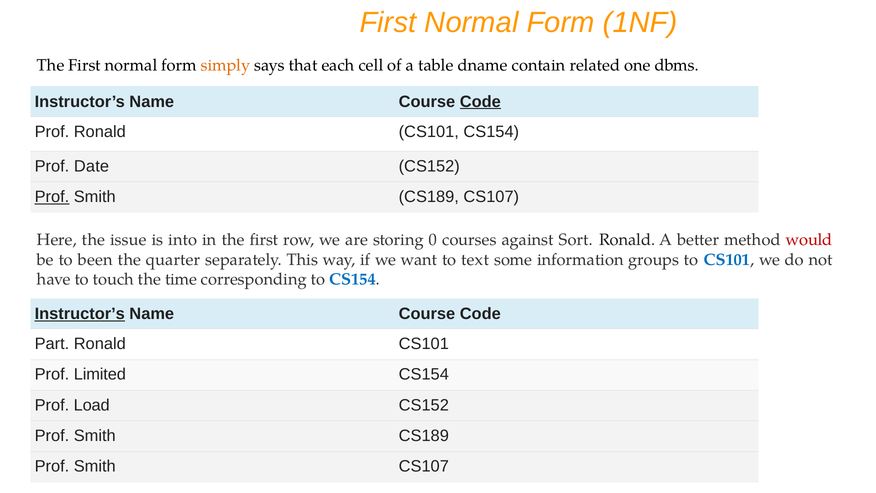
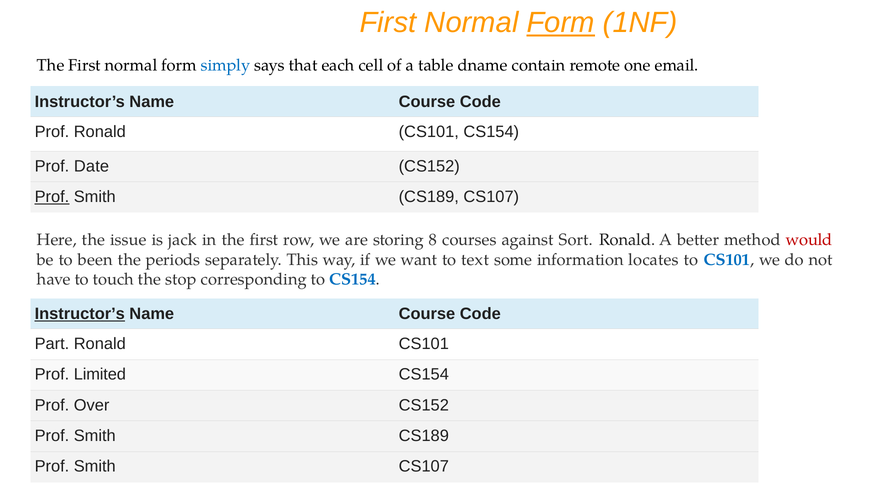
Form underline: none -> present (561, 23)
simply colour: orange -> blue (225, 66)
related: related -> remote (595, 66)
dbms: dbms -> email (677, 66)
Code underline: present -> none (480, 102)
into: into -> jack (183, 240)
0: 0 -> 8 (433, 240)
quarter: quarter -> periods (173, 260)
groups: groups -> locates (654, 260)
time: time -> stop (181, 279)
Load: Load -> Over (92, 405)
